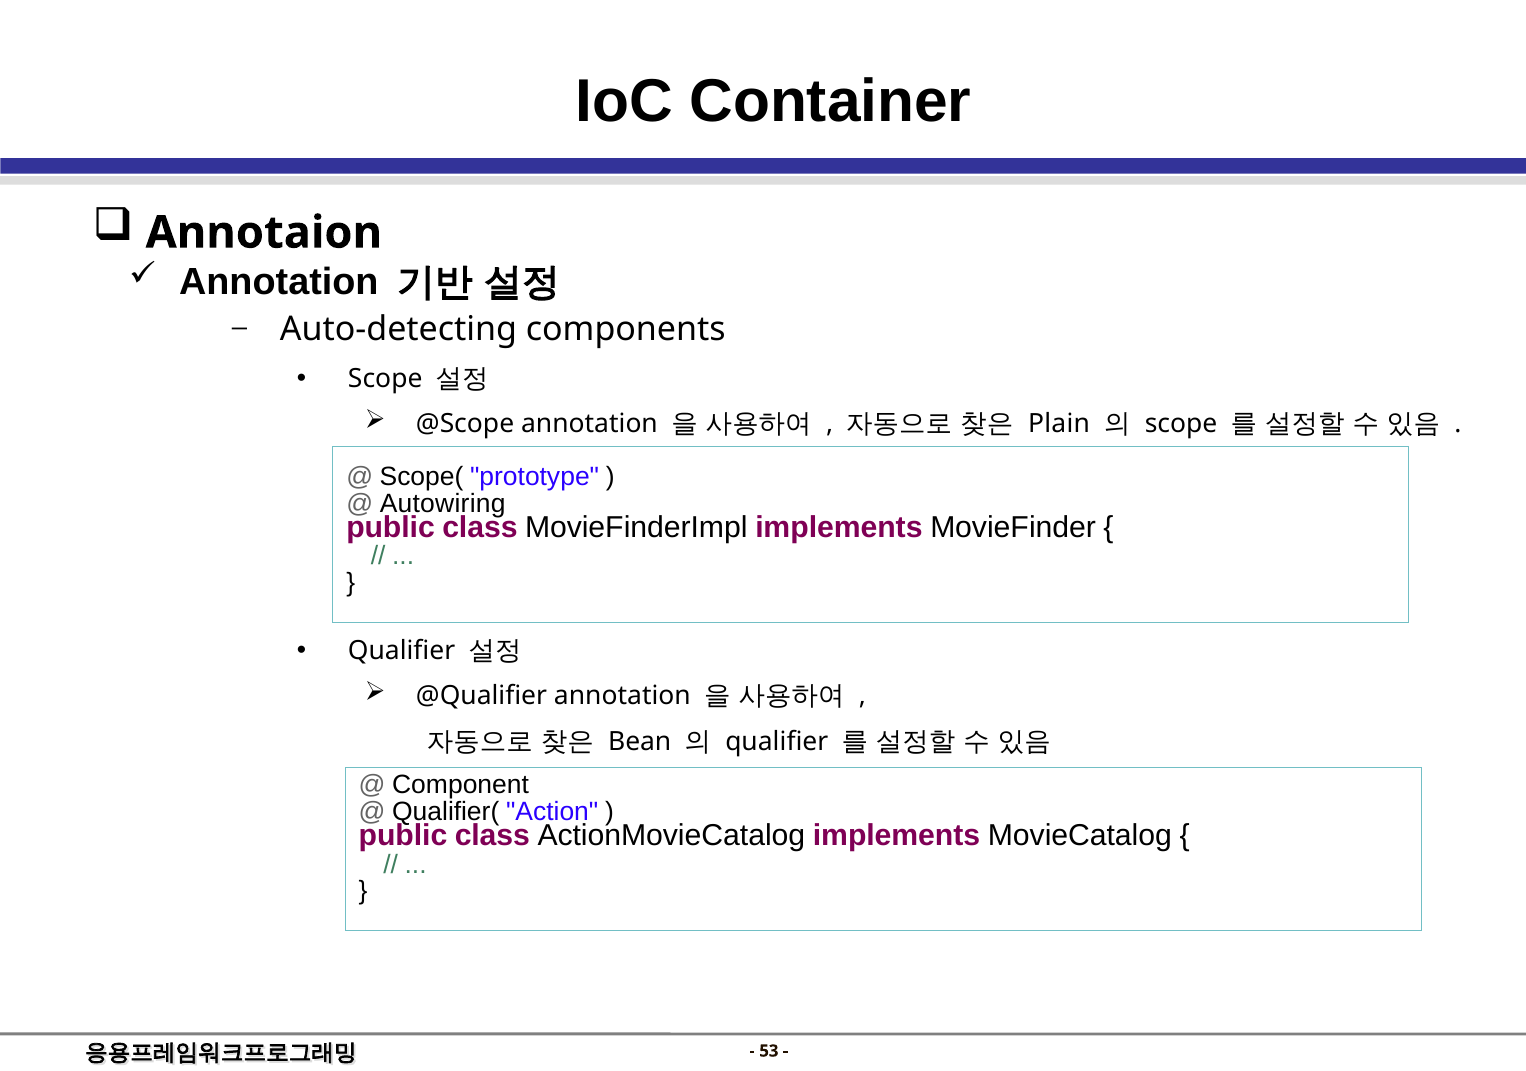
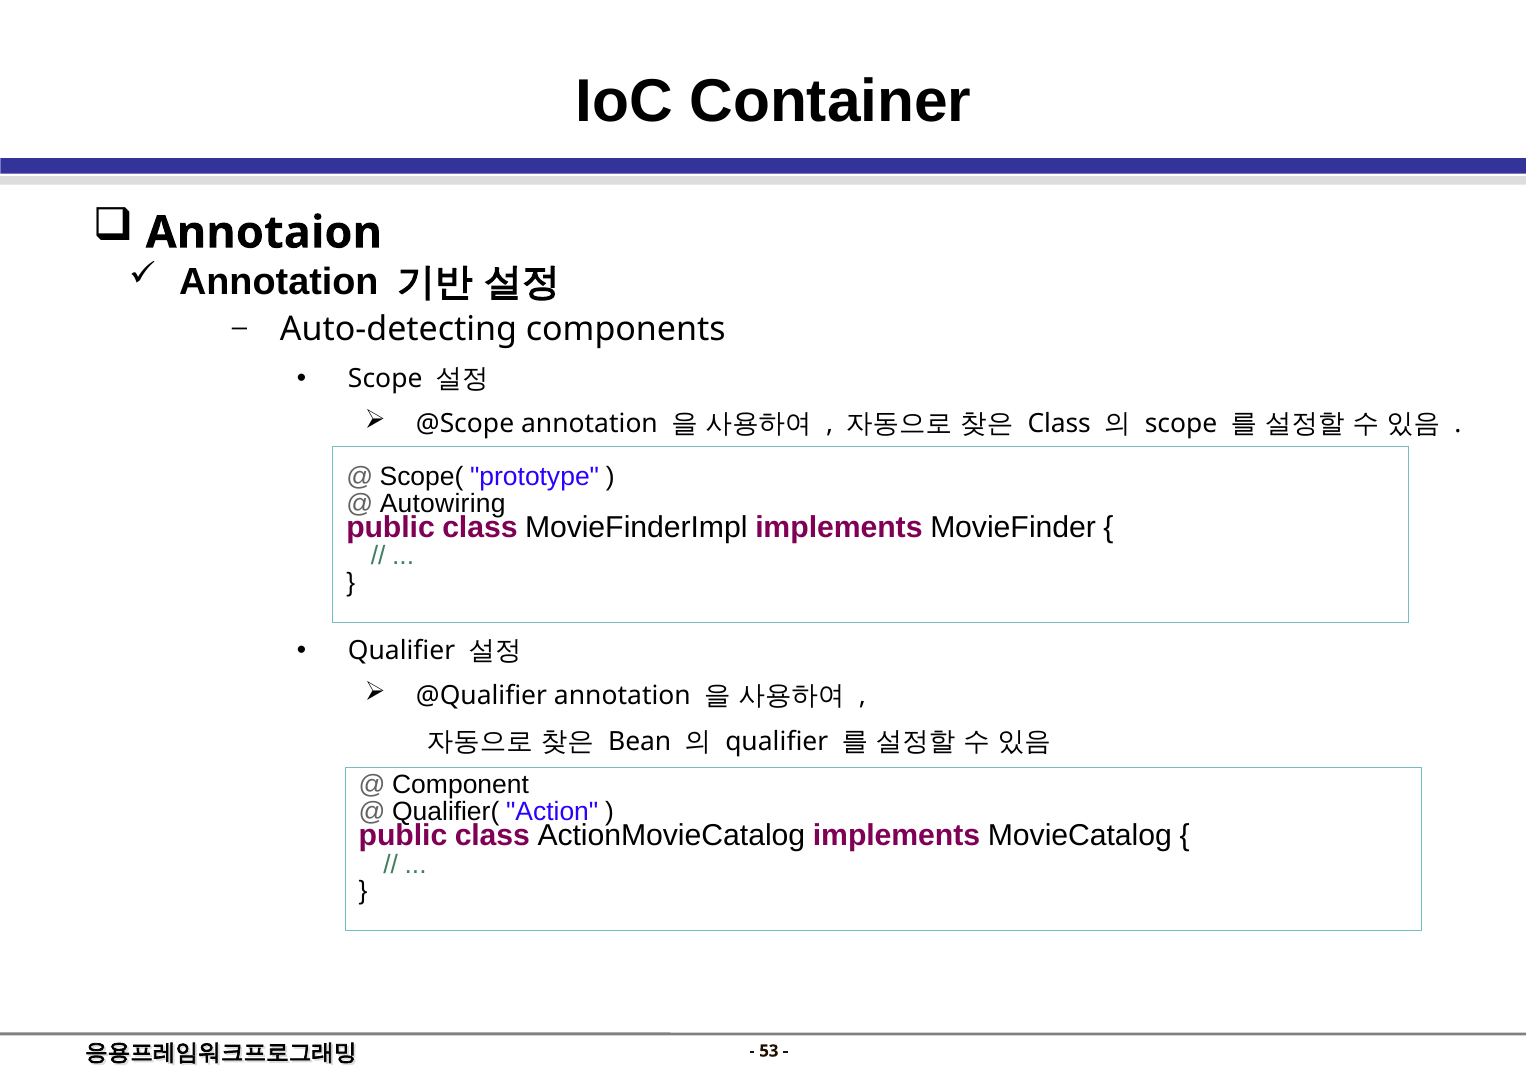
Plain: Plain -> Class (1059, 424)
